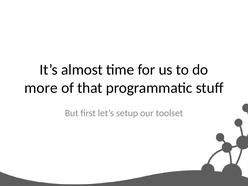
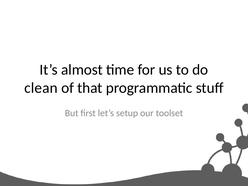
more: more -> clean (41, 88)
